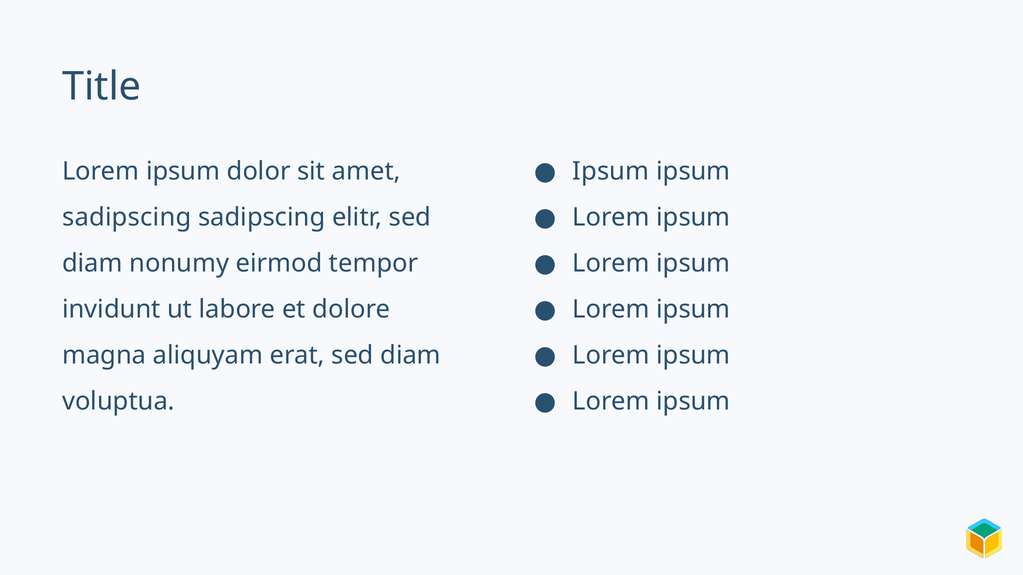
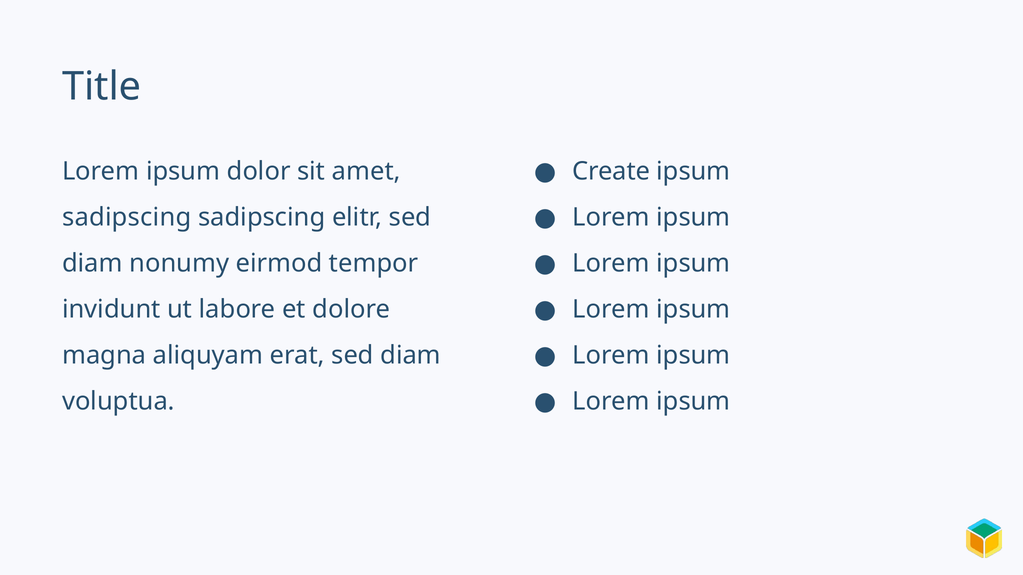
Ipsum: Ipsum -> Create (611, 172)
